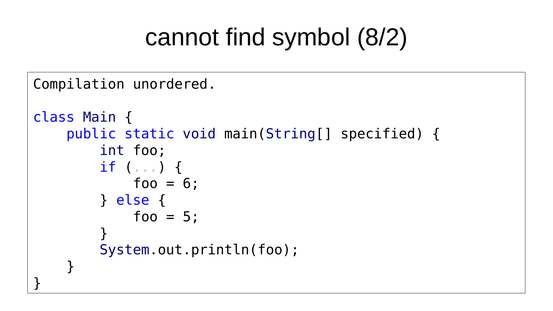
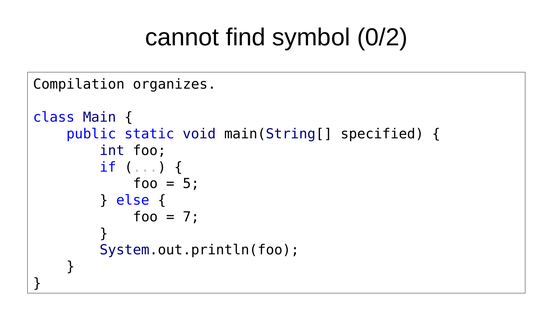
8/2: 8/2 -> 0/2 (382, 37)
unordered: unordered -> organizes (174, 84)
6: 6 -> 5 (191, 184)
5: 5 -> 7 (191, 217)
